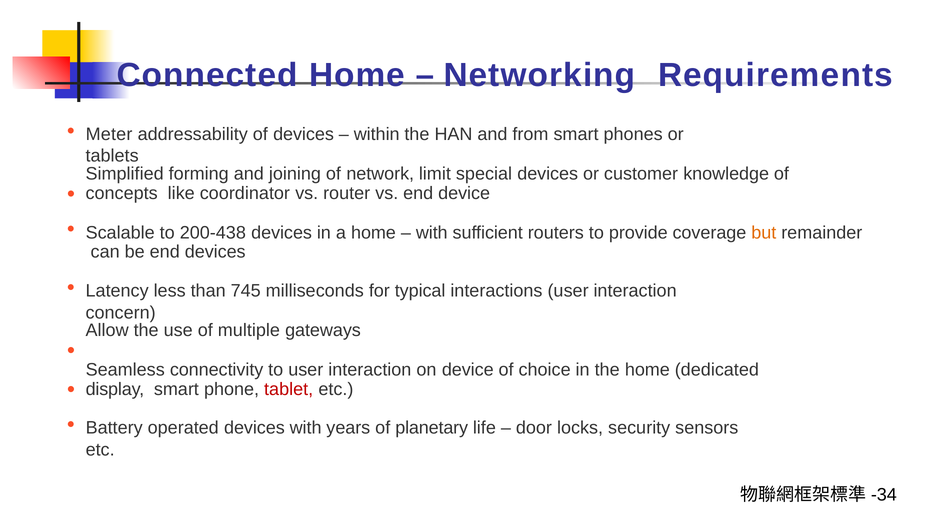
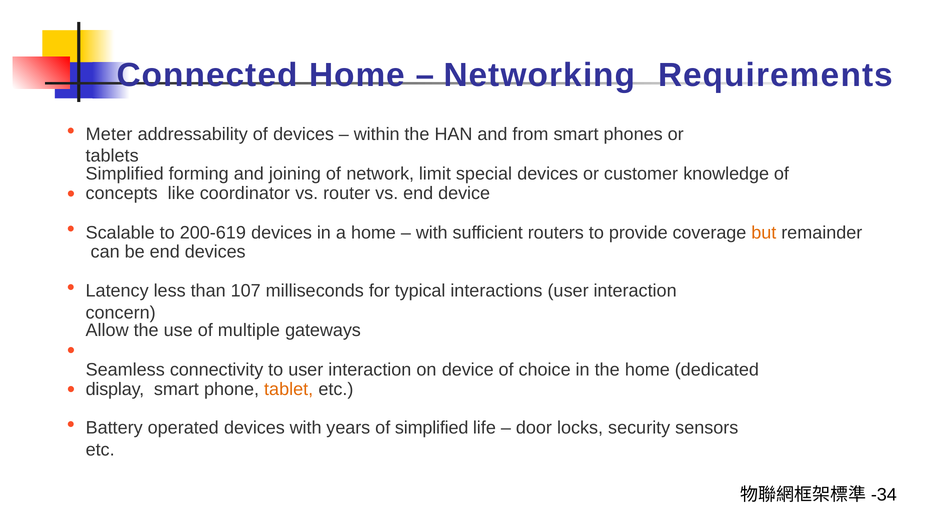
200-438: 200-438 -> 200-619 (213, 233)
745: 745 -> 107 (246, 291)
tablet colour: red -> orange (289, 389)
of planetary: planetary -> simplified (432, 428)
